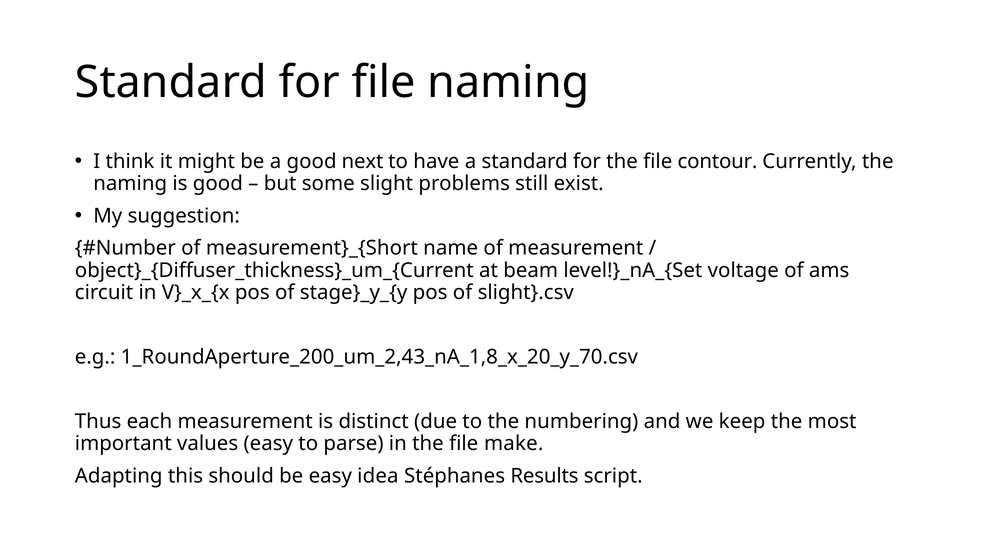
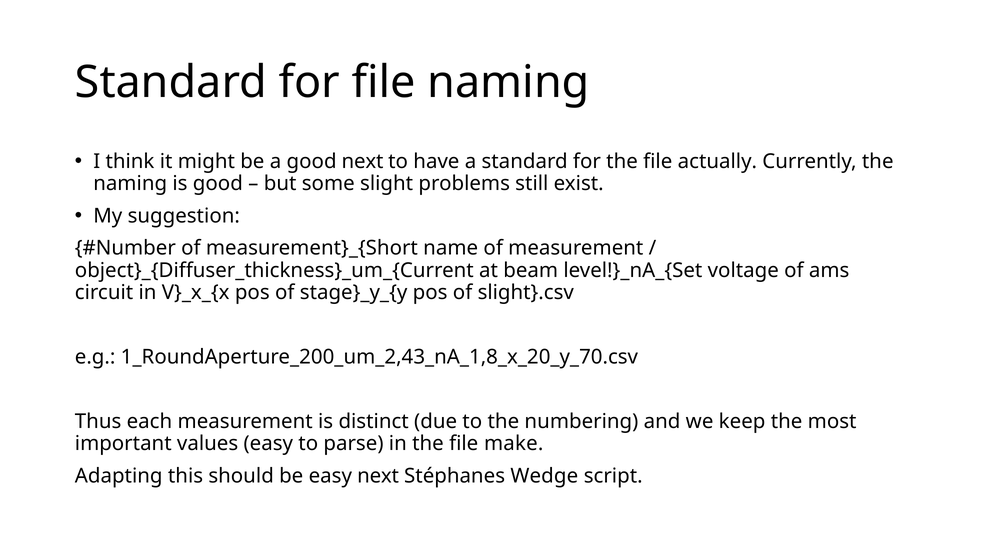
contour: contour -> actually (717, 162)
easy idea: idea -> next (378, 476)
Results: Results -> Wedge (544, 476)
